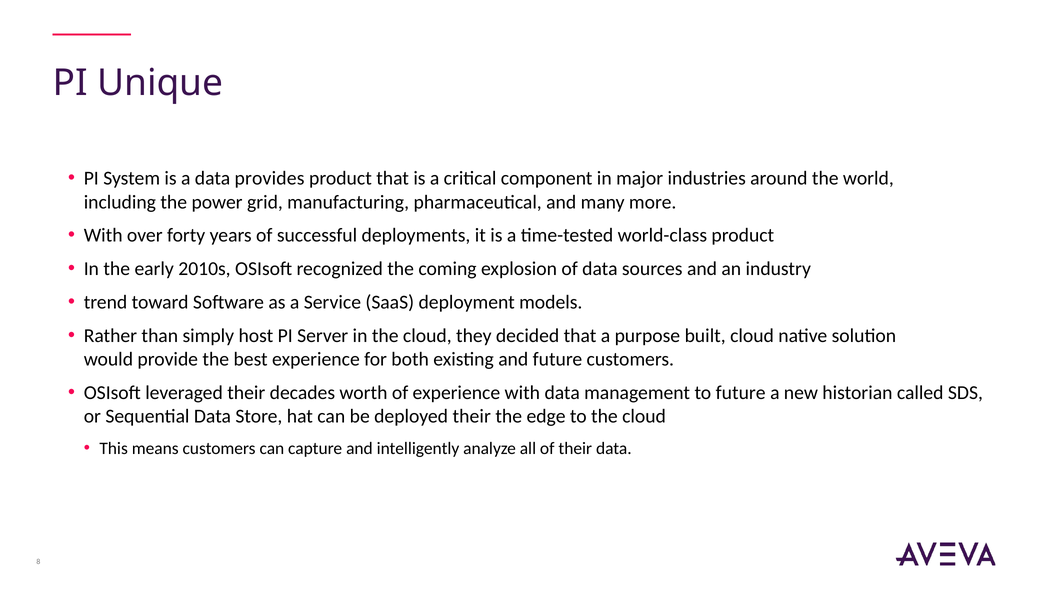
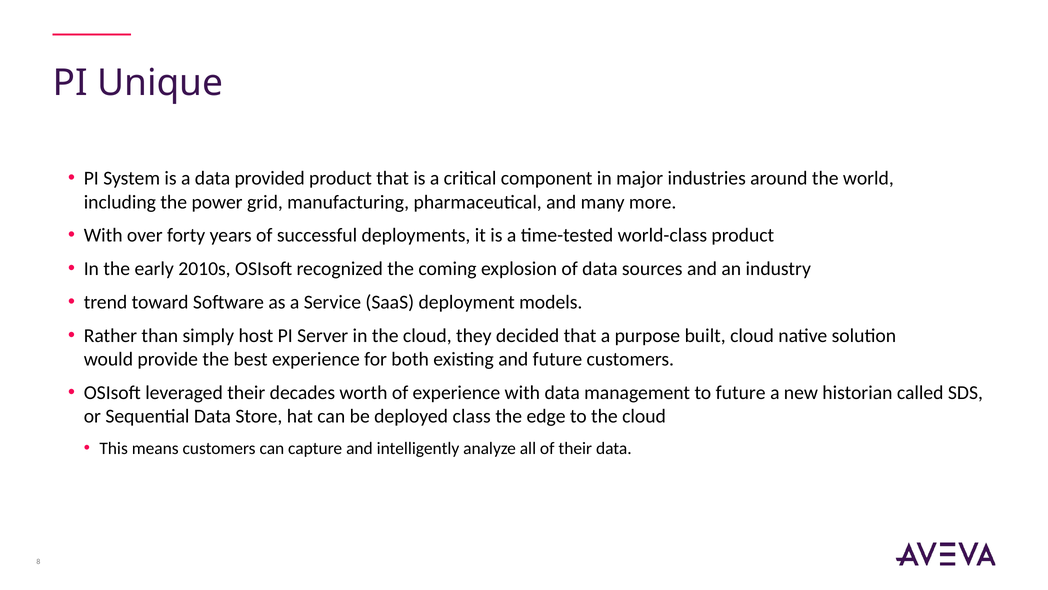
provides: provides -> provided (270, 178)
deployed their: their -> class (472, 416)
